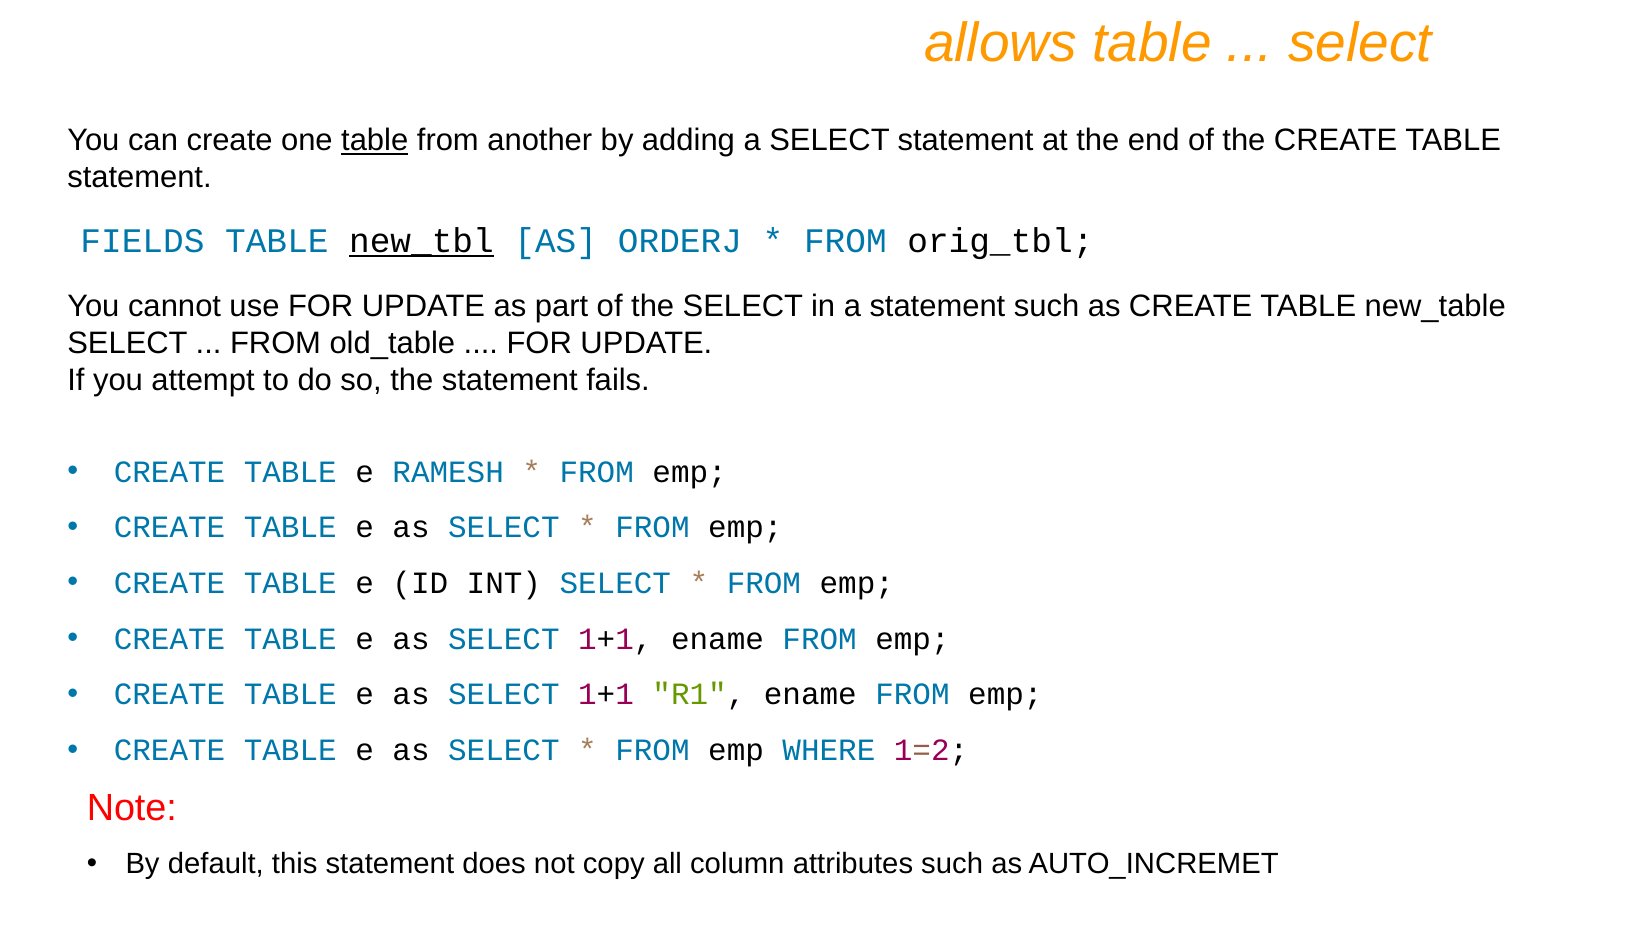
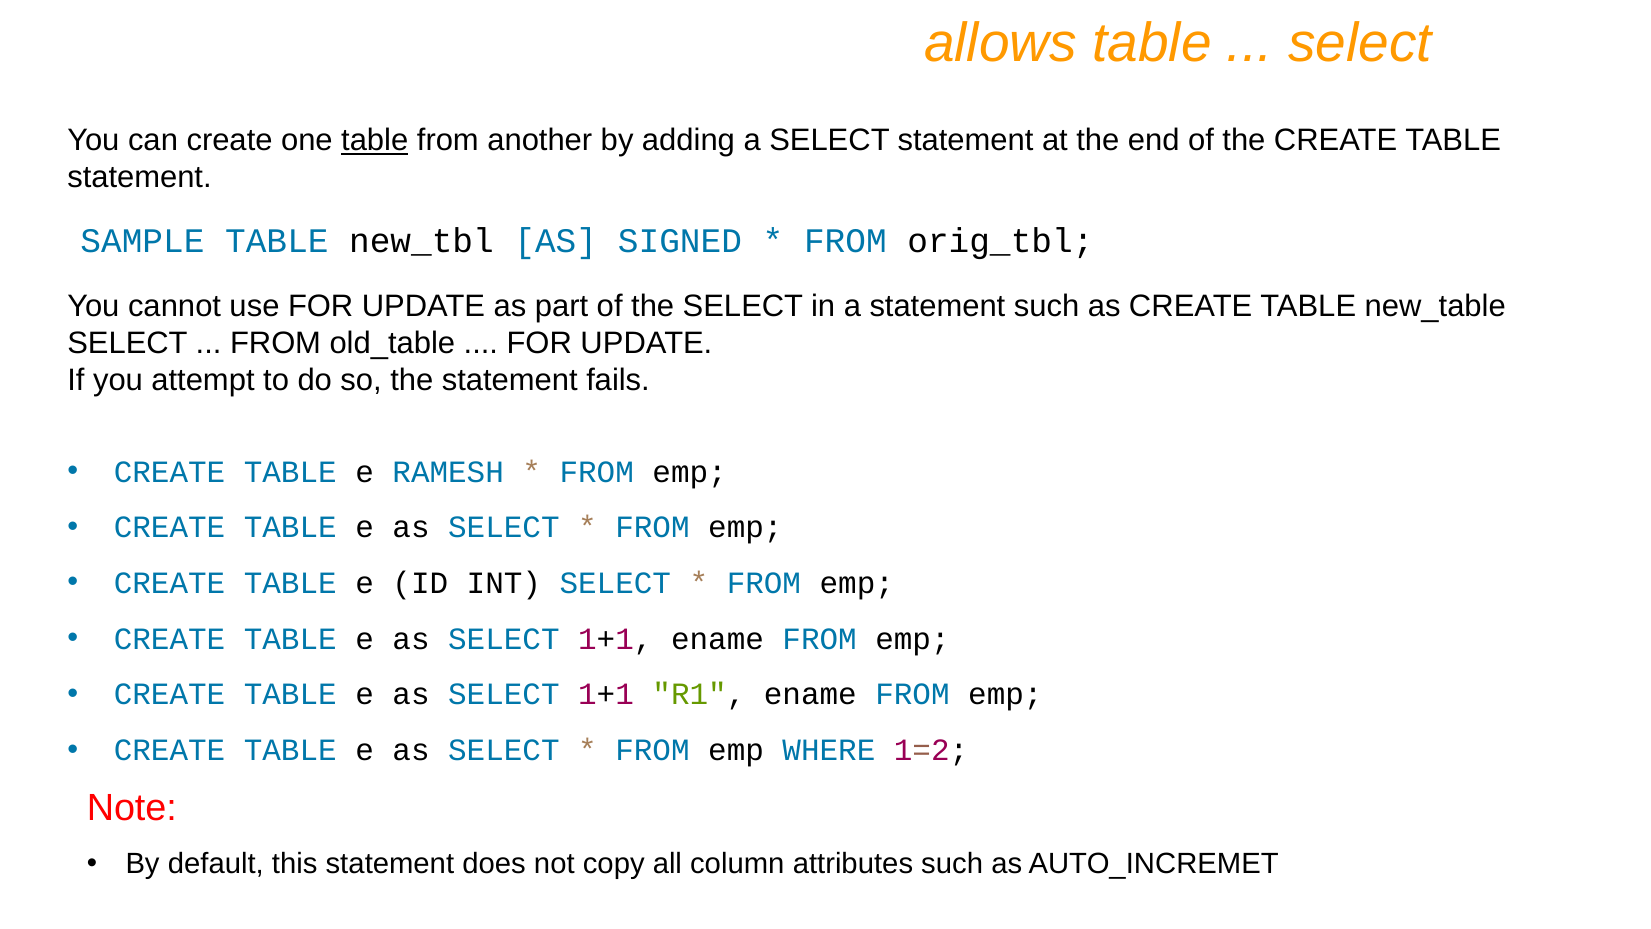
FIELDS: FIELDS -> SAMPLE (142, 241)
new_tbl underline: present -> none (421, 241)
ORDERJ: ORDERJ -> SIGNED (680, 241)
